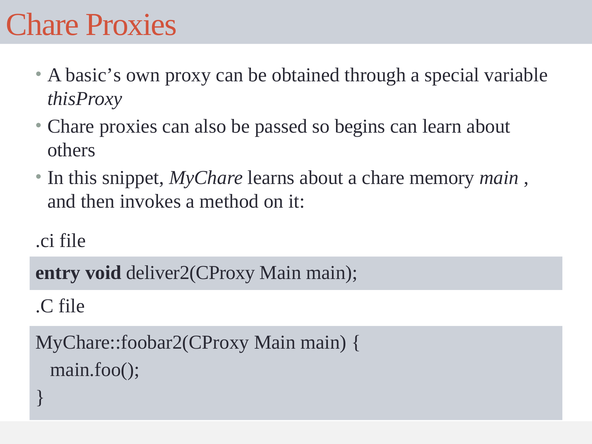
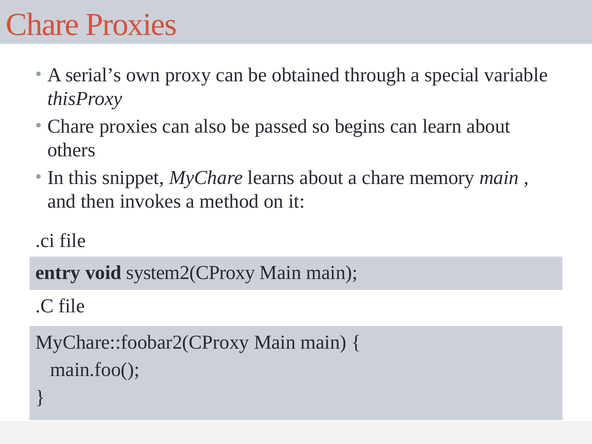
basic’s: basic’s -> serial’s (93, 75)
deliver2(CProxy: deliver2(CProxy -> system2(CProxy (191, 273)
